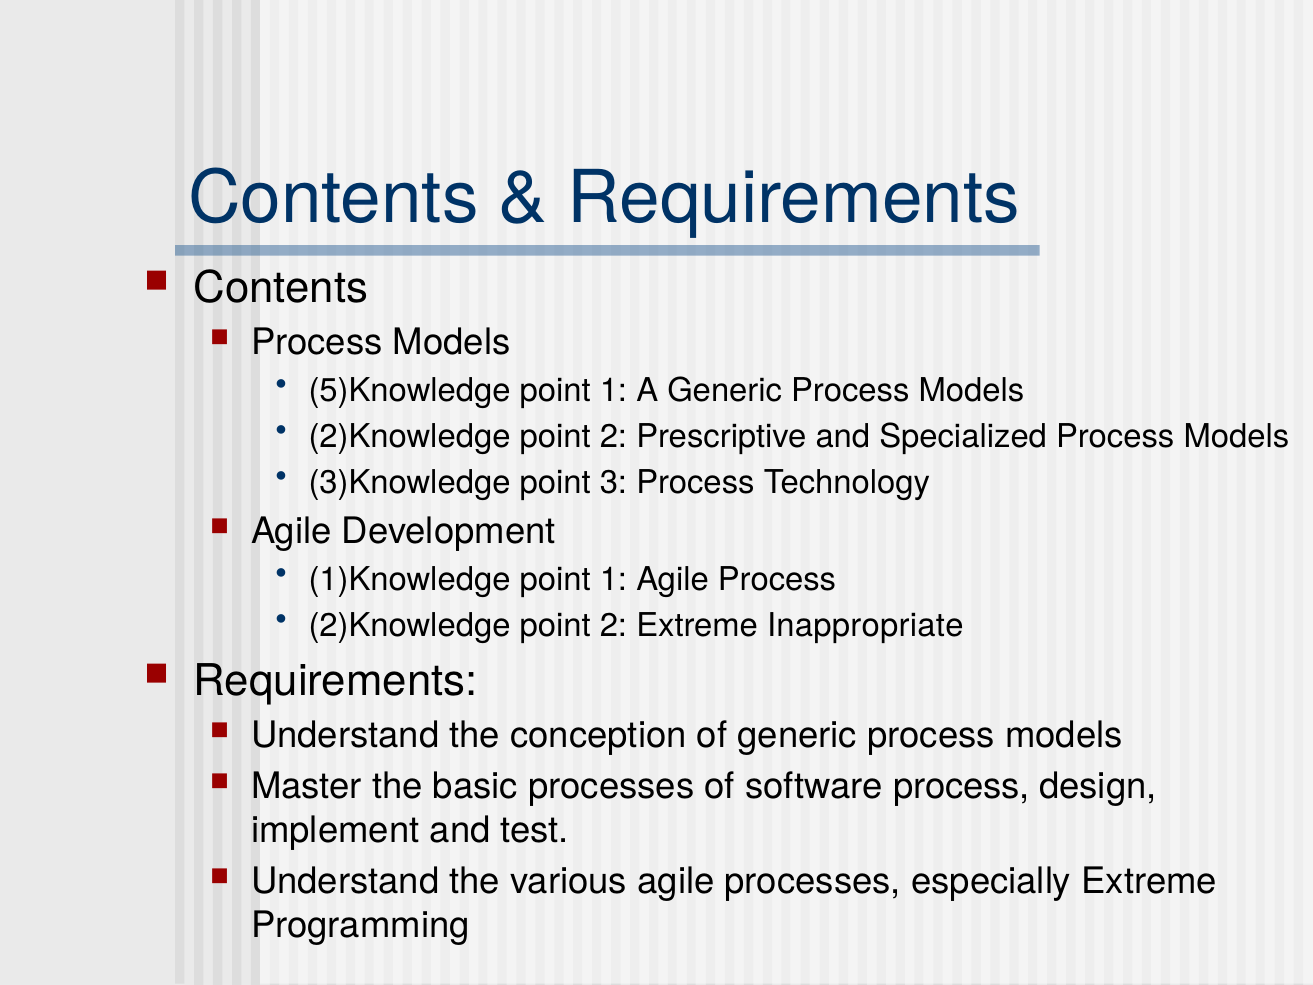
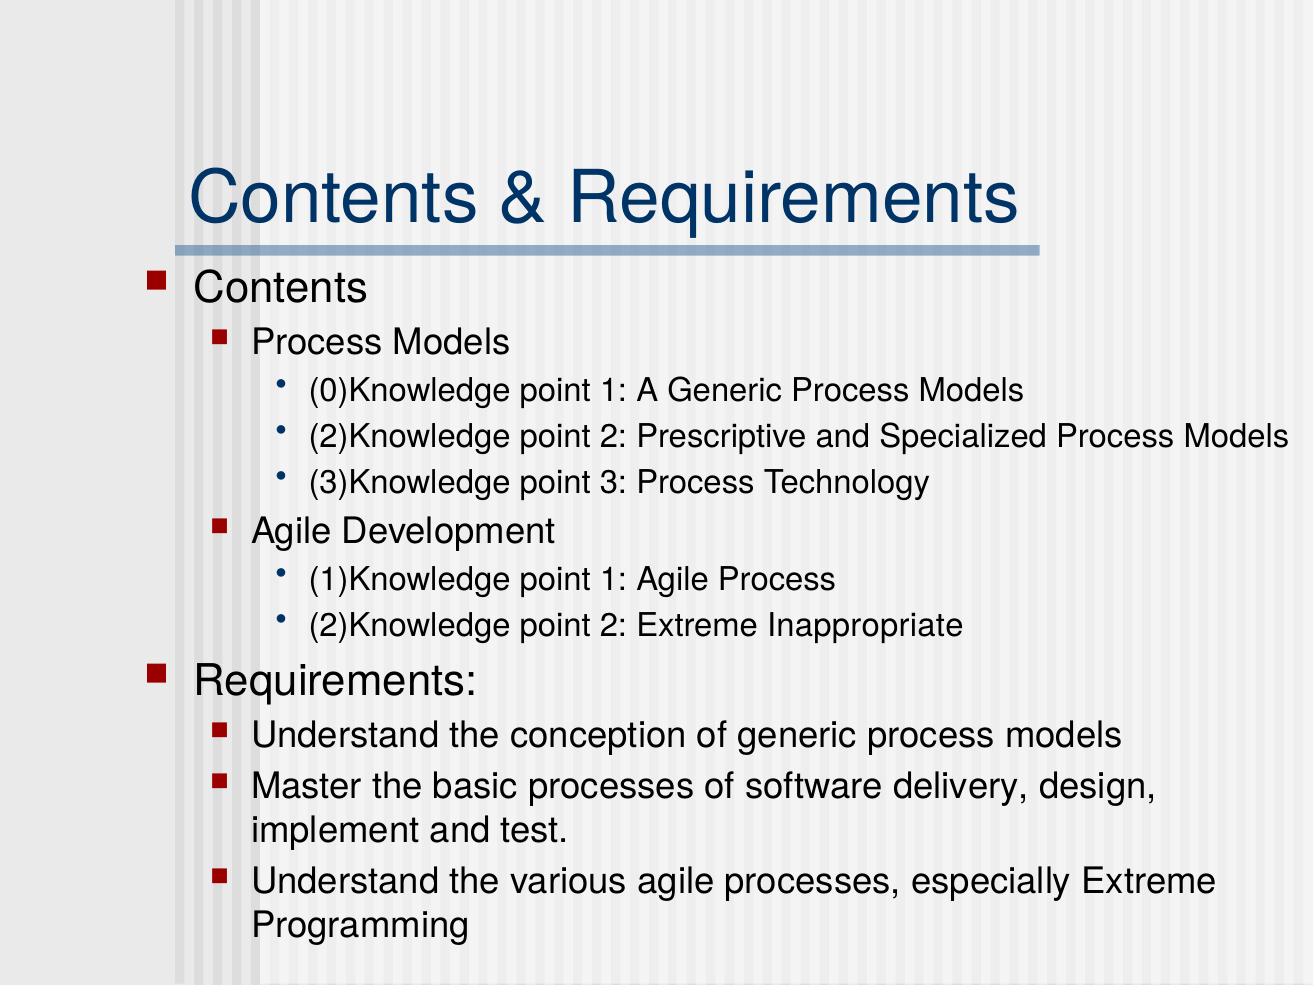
5)Knowledge: 5)Knowledge -> 0)Knowledge (410, 390)
software process: process -> delivery (961, 787)
